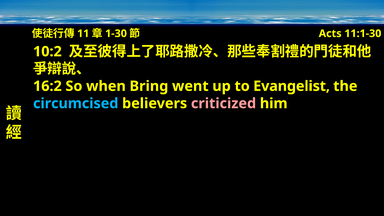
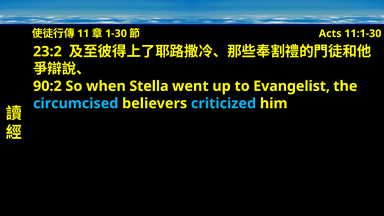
10:2: 10:2 -> 23:2 (47, 52)
16:2: 16:2 -> 90:2 (47, 86)
Bring: Bring -> Stella (149, 86)
criticized colour: pink -> light blue (224, 103)
